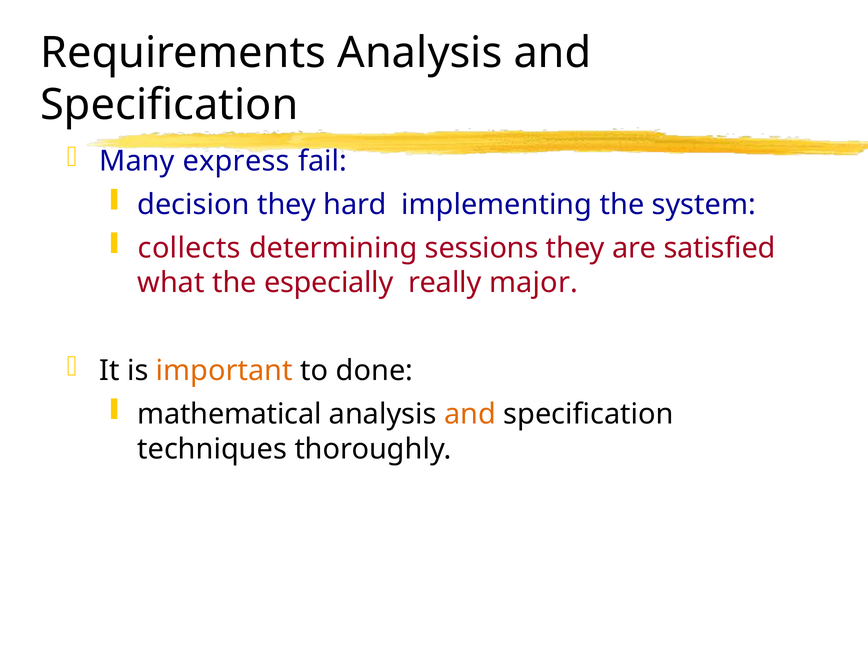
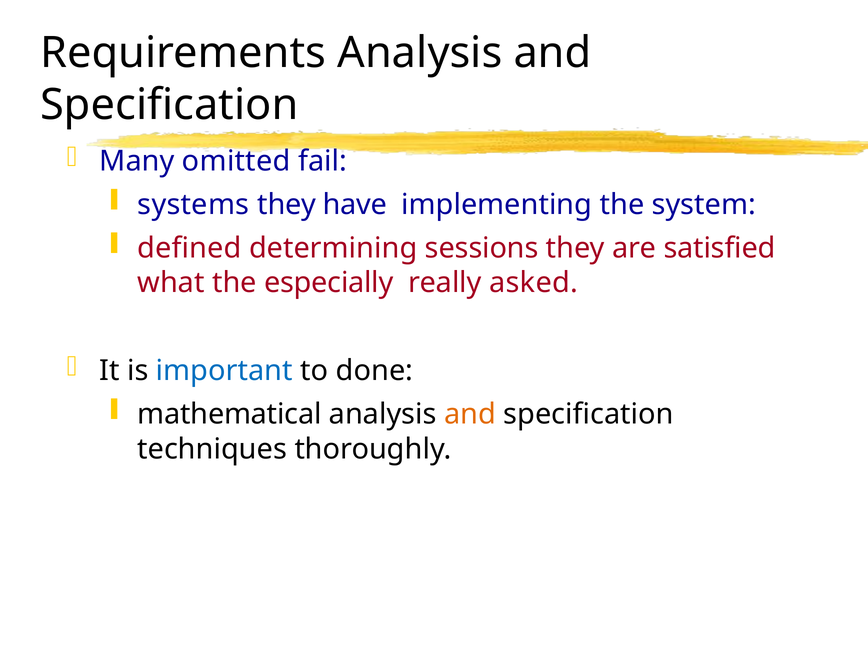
express: express -> omitted (236, 161)
decision: decision -> systems (193, 205)
hard: hard -> have (355, 205)
collects: collects -> defined (189, 248)
major: major -> asked (534, 283)
important colour: orange -> blue (224, 371)
